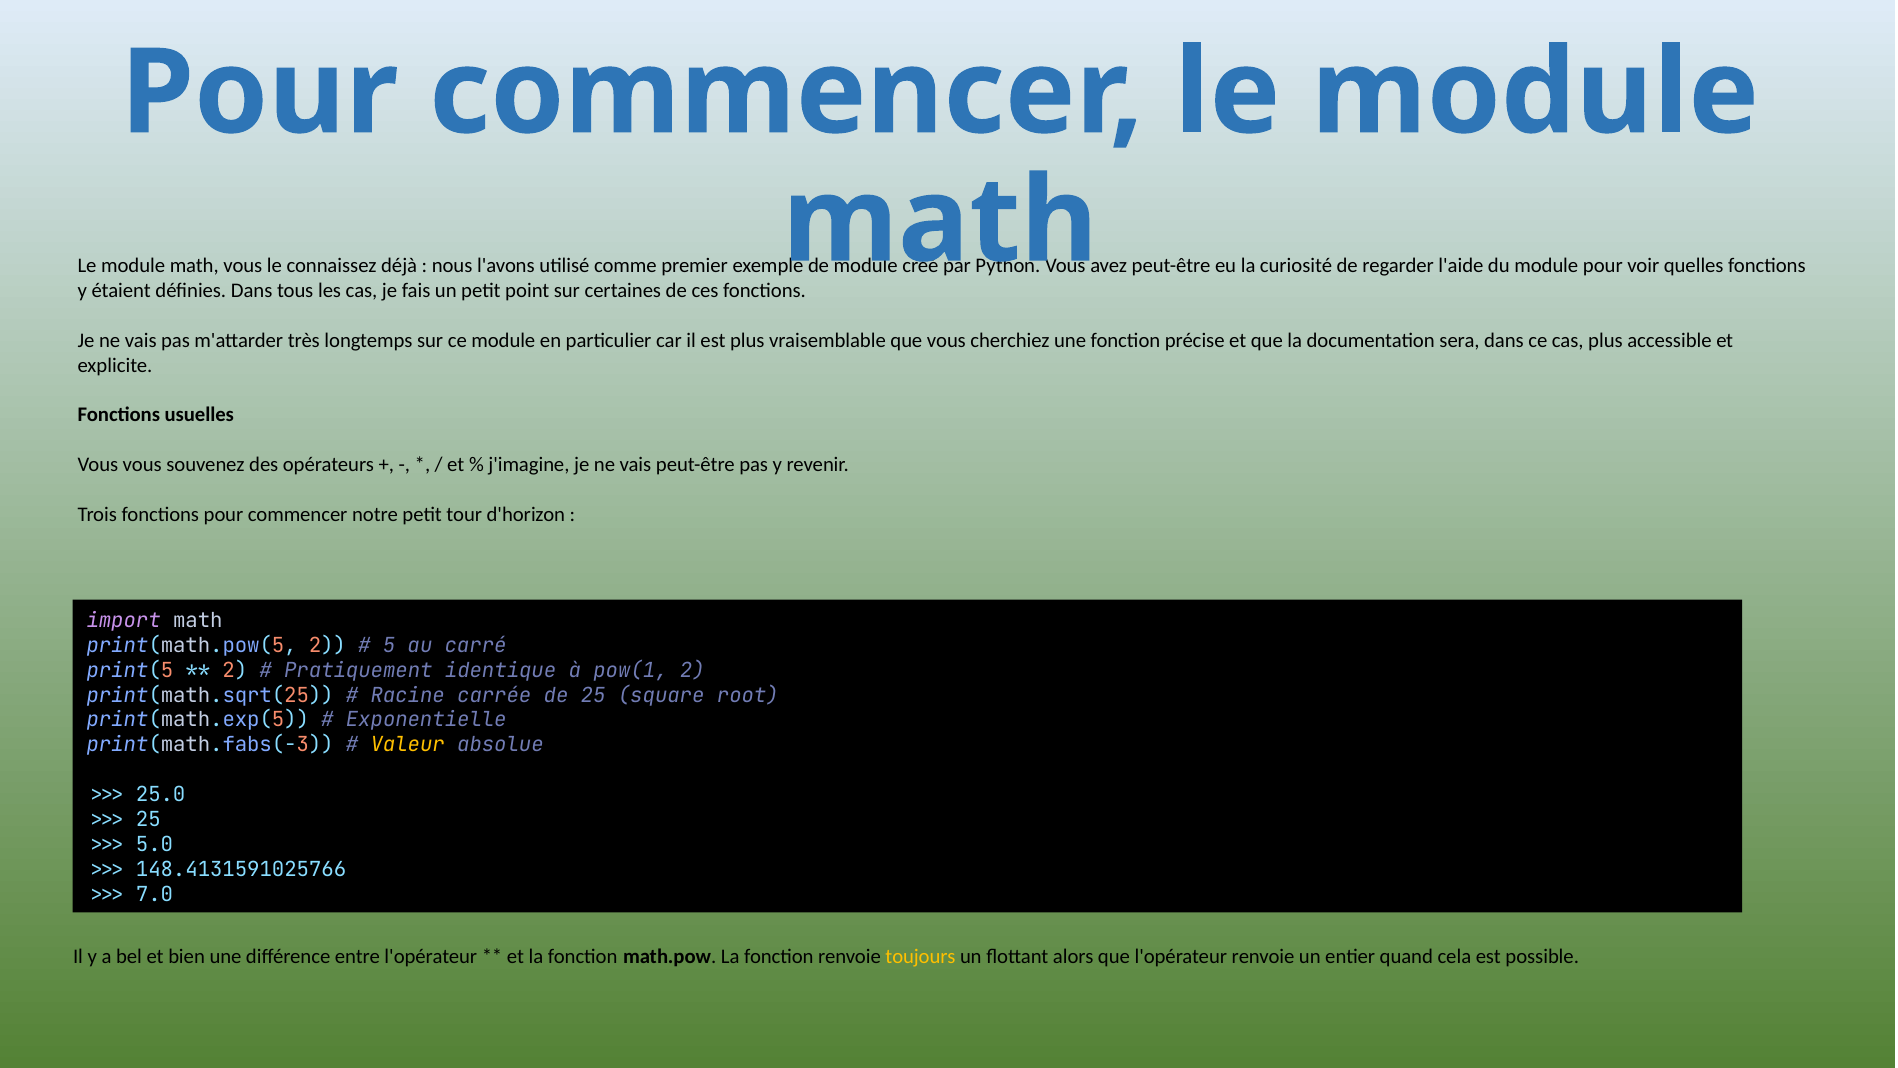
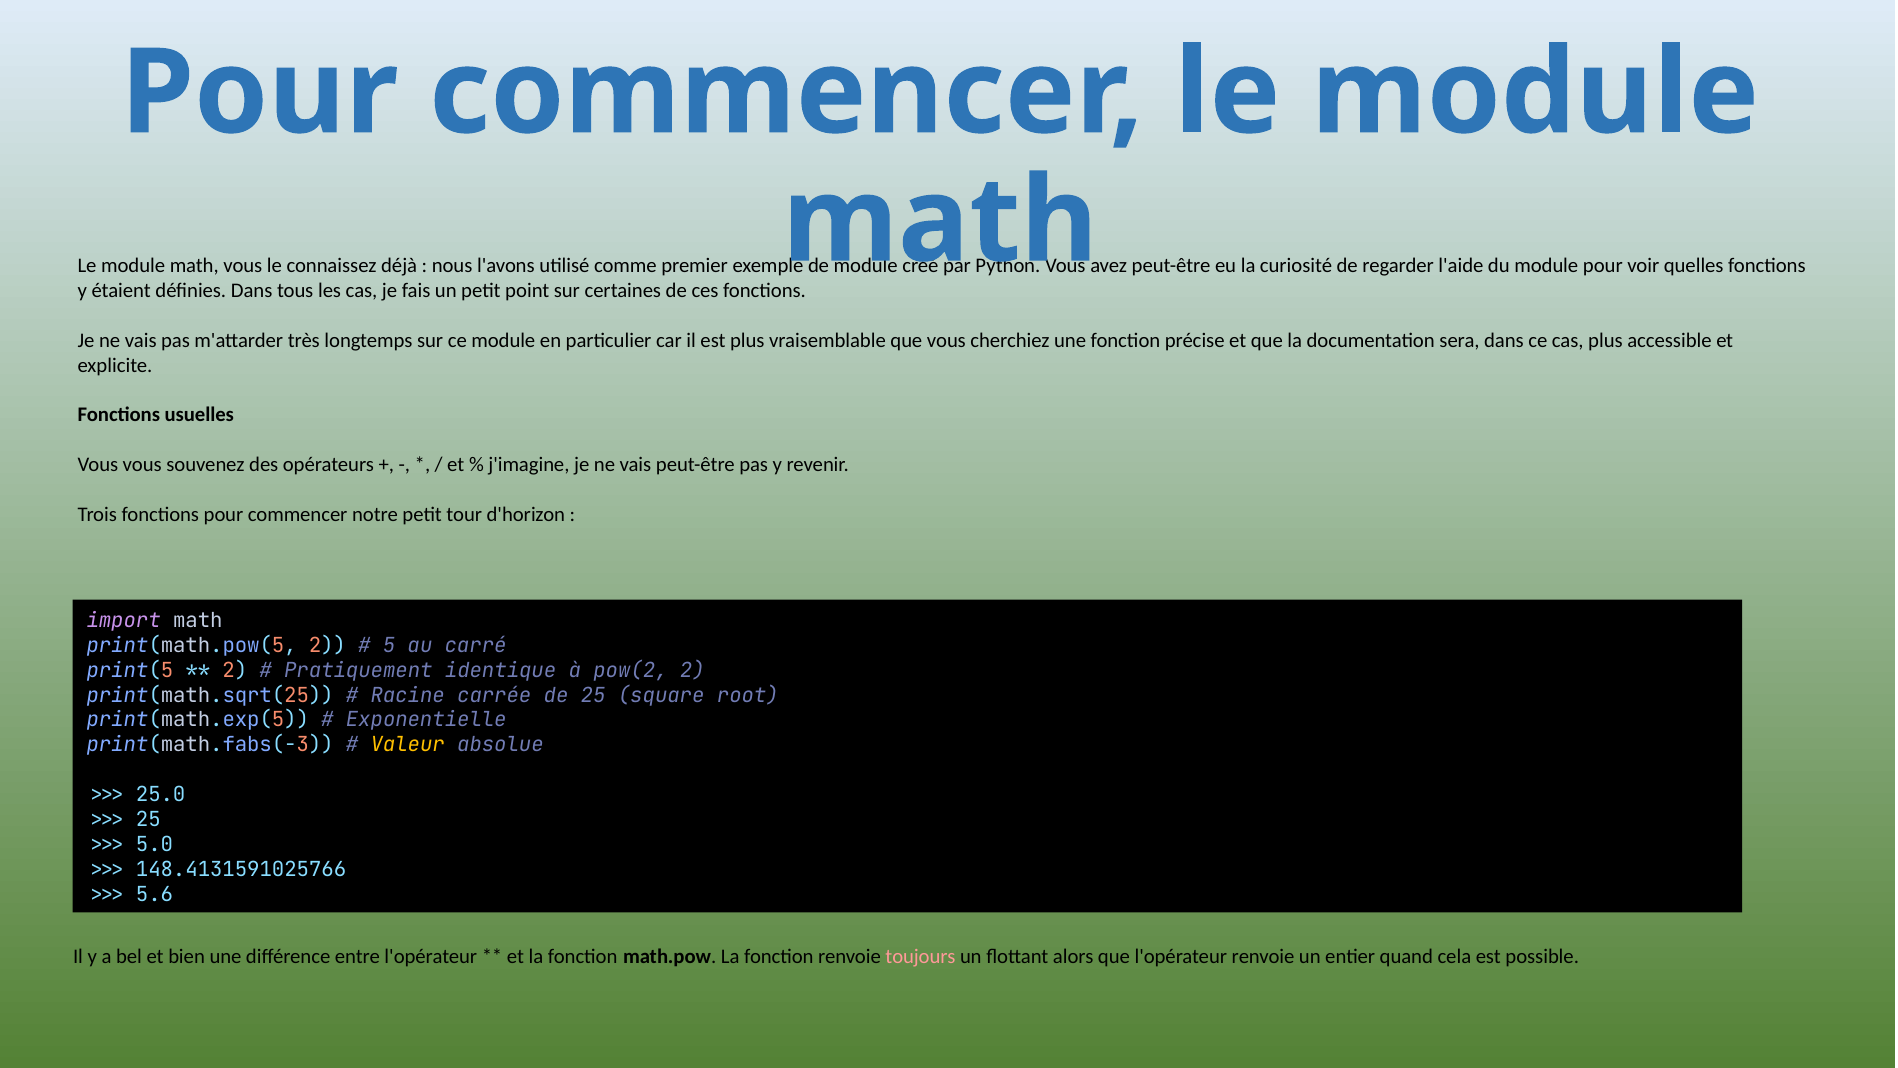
pow(1: pow(1 -> pow(2 (630, 670)
7.0: 7.0 -> 5.6 (155, 894)
toujours colour: yellow -> pink (920, 956)
